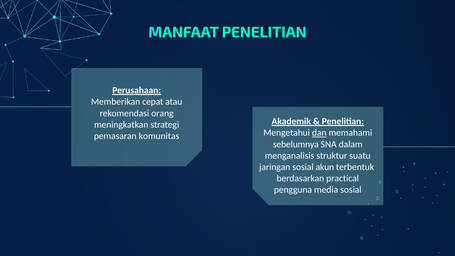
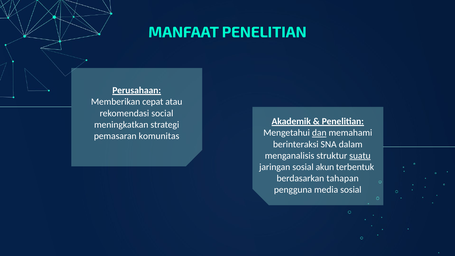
orang: orang -> social (162, 113)
sebelumnya: sebelumnya -> berinteraksi (296, 144)
suatu underline: none -> present (360, 156)
practical: practical -> tahapan (343, 178)
